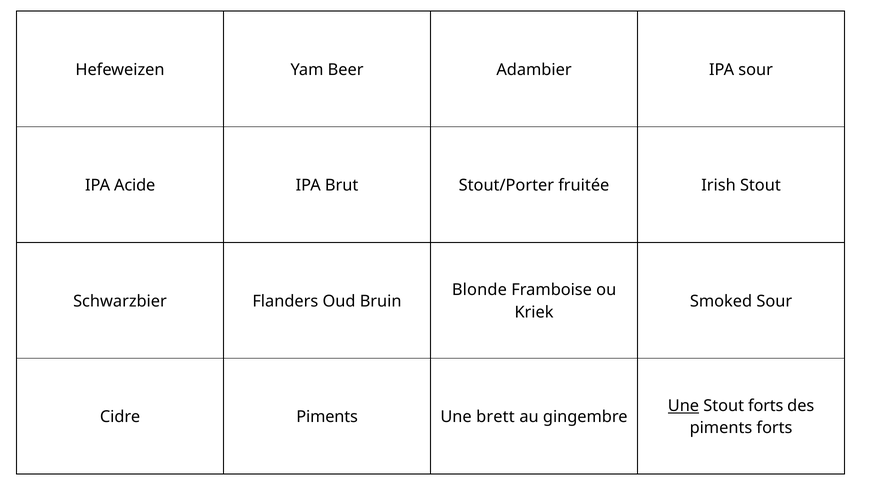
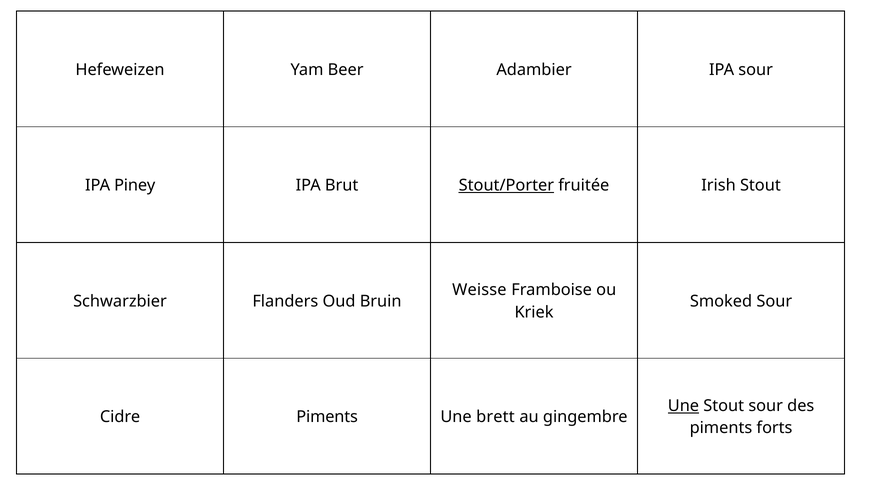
Acide: Acide -> Piney (135, 185)
Stout/Porter underline: none -> present (506, 185)
Blonde: Blonde -> Weisse (479, 290)
Stout forts: forts -> sour (766, 406)
